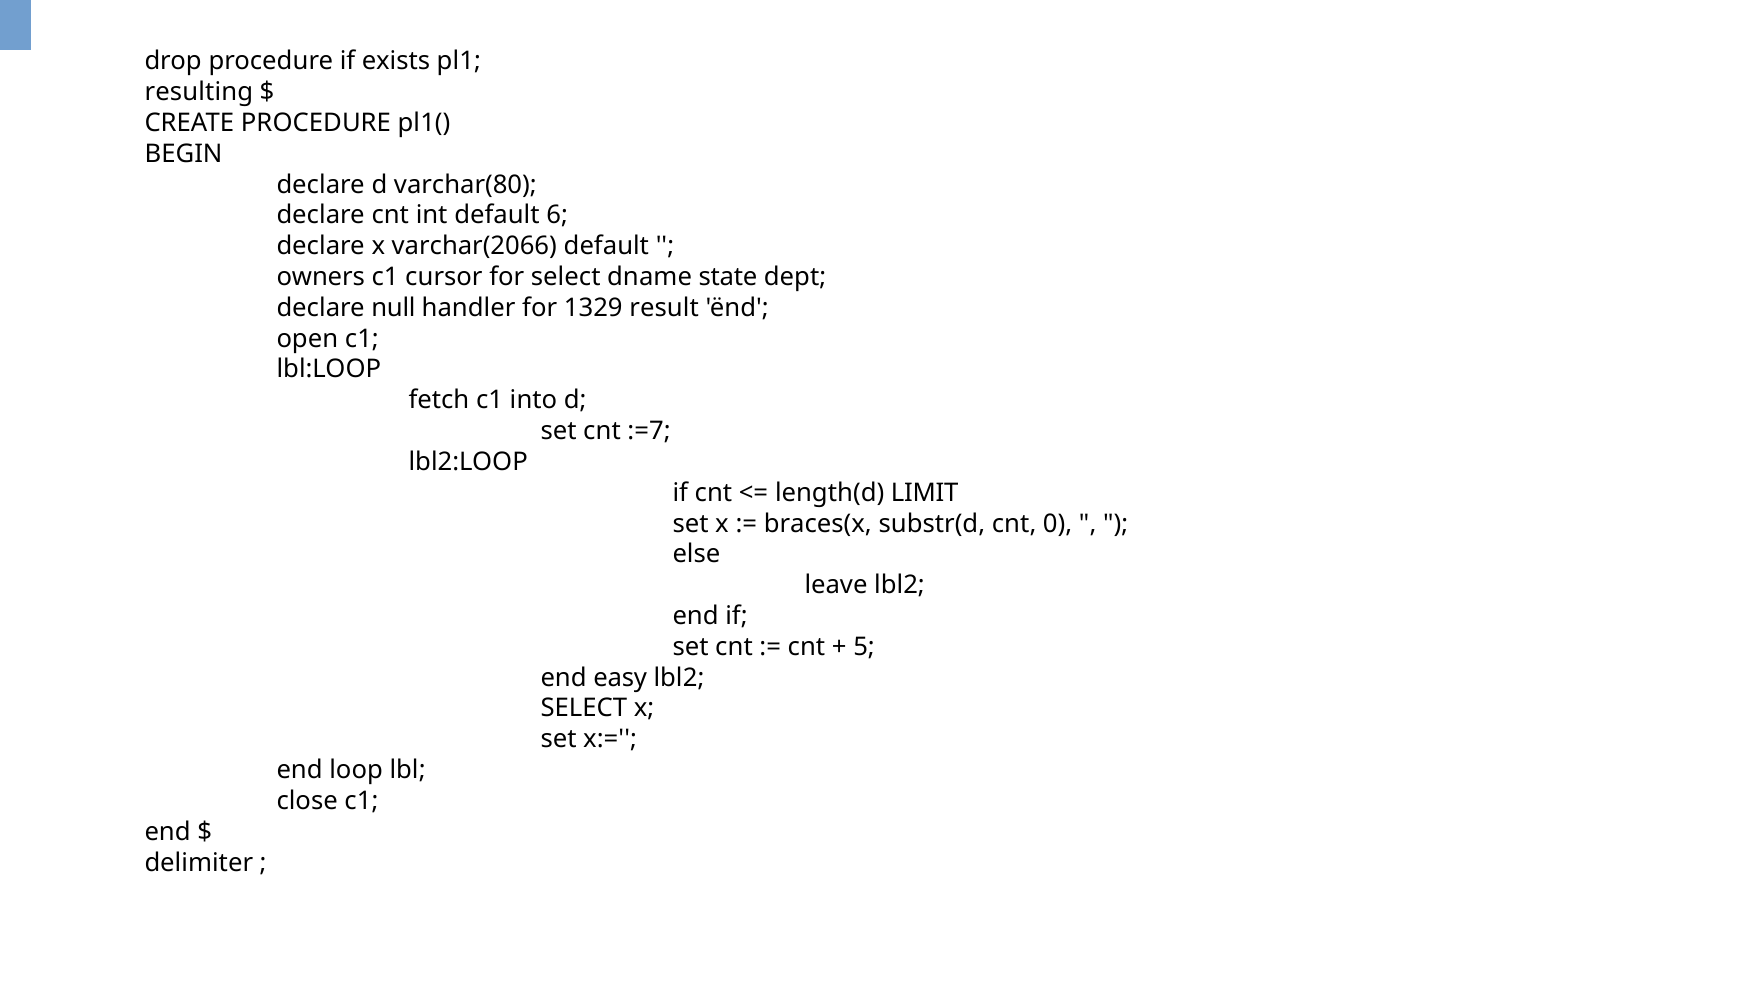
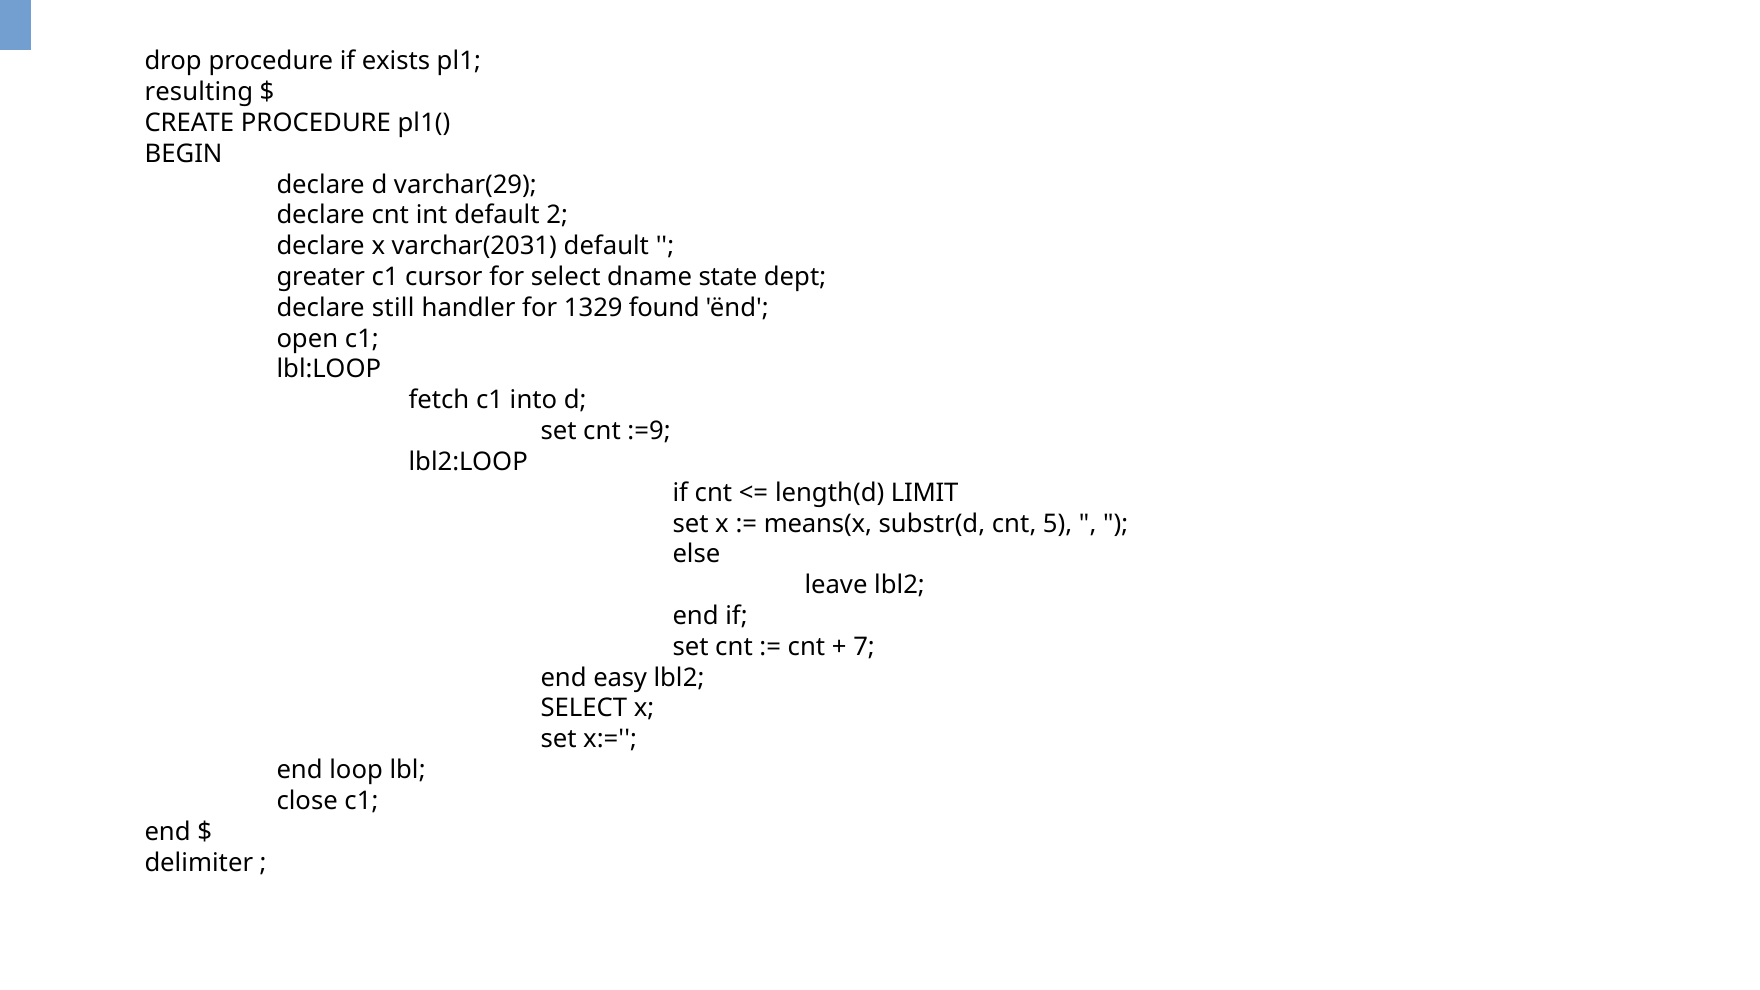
varchar(80: varchar(80 -> varchar(29 (465, 185)
6: 6 -> 2 (557, 215)
varchar(2066: varchar(2066 -> varchar(2031 (474, 246)
owners: owners -> greater (321, 277)
null: null -> still (393, 308)
result: result -> found (664, 308)
:=7: :=7 -> :=9 (649, 431)
braces(x: braces(x -> means(x (818, 524)
0: 0 -> 5 (1058, 524)
5: 5 -> 7 (864, 647)
